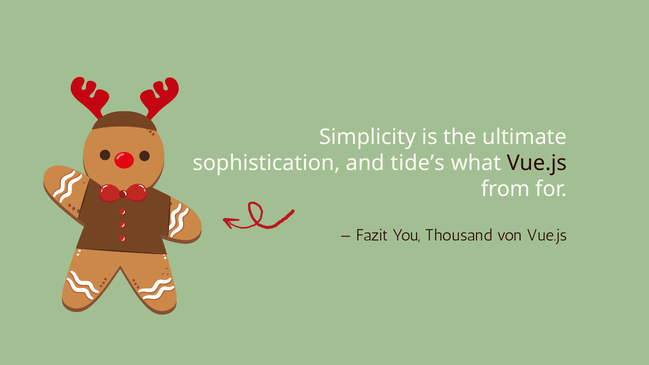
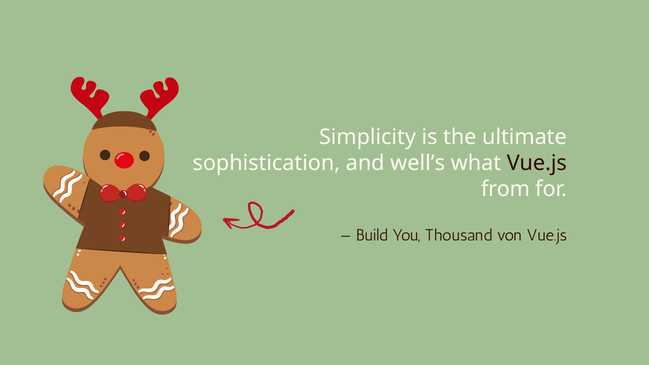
tide’s: tide’s -> well’s (418, 163)
Fazit: Fazit -> Build (372, 236)
